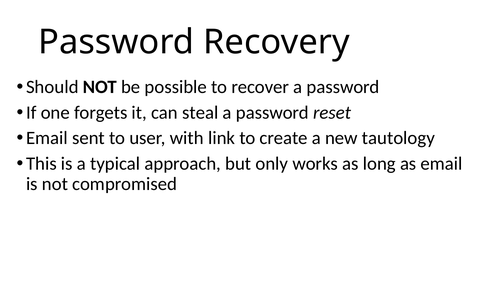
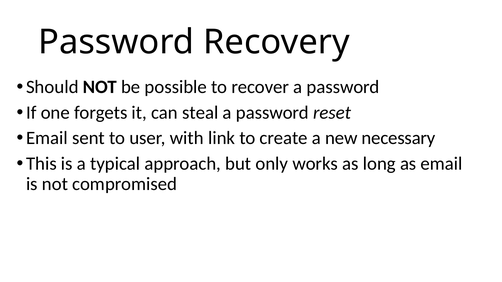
tautology: tautology -> necessary (399, 138)
